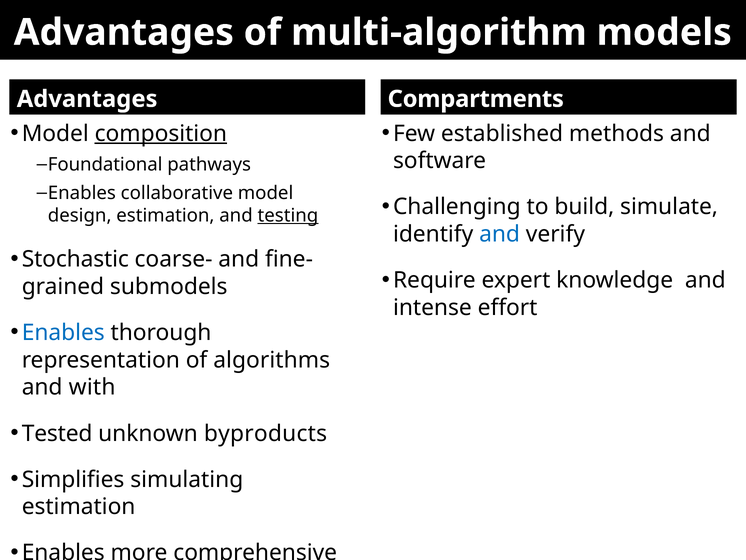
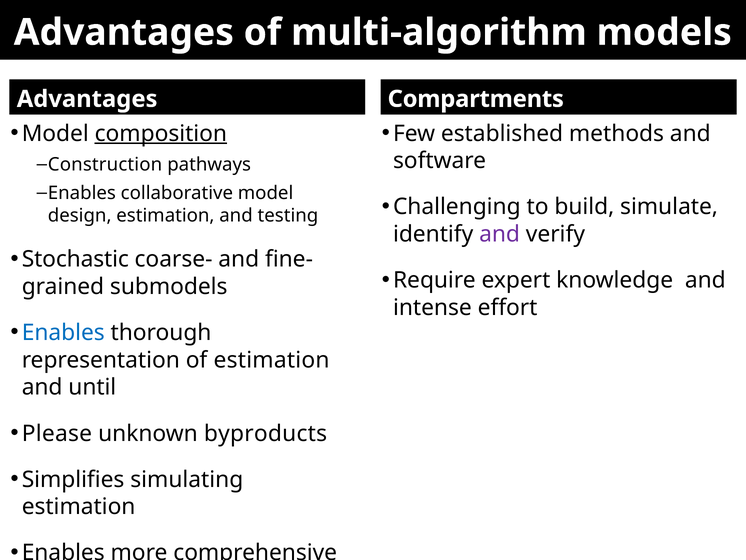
Foundational: Foundational -> Construction (105, 164)
testing underline: present -> none (288, 215)
and colour: blue -> purple (500, 234)
of algorithms: algorithms -> estimation (272, 360)
with: with -> until (92, 387)
Tested: Tested -> Please (57, 433)
